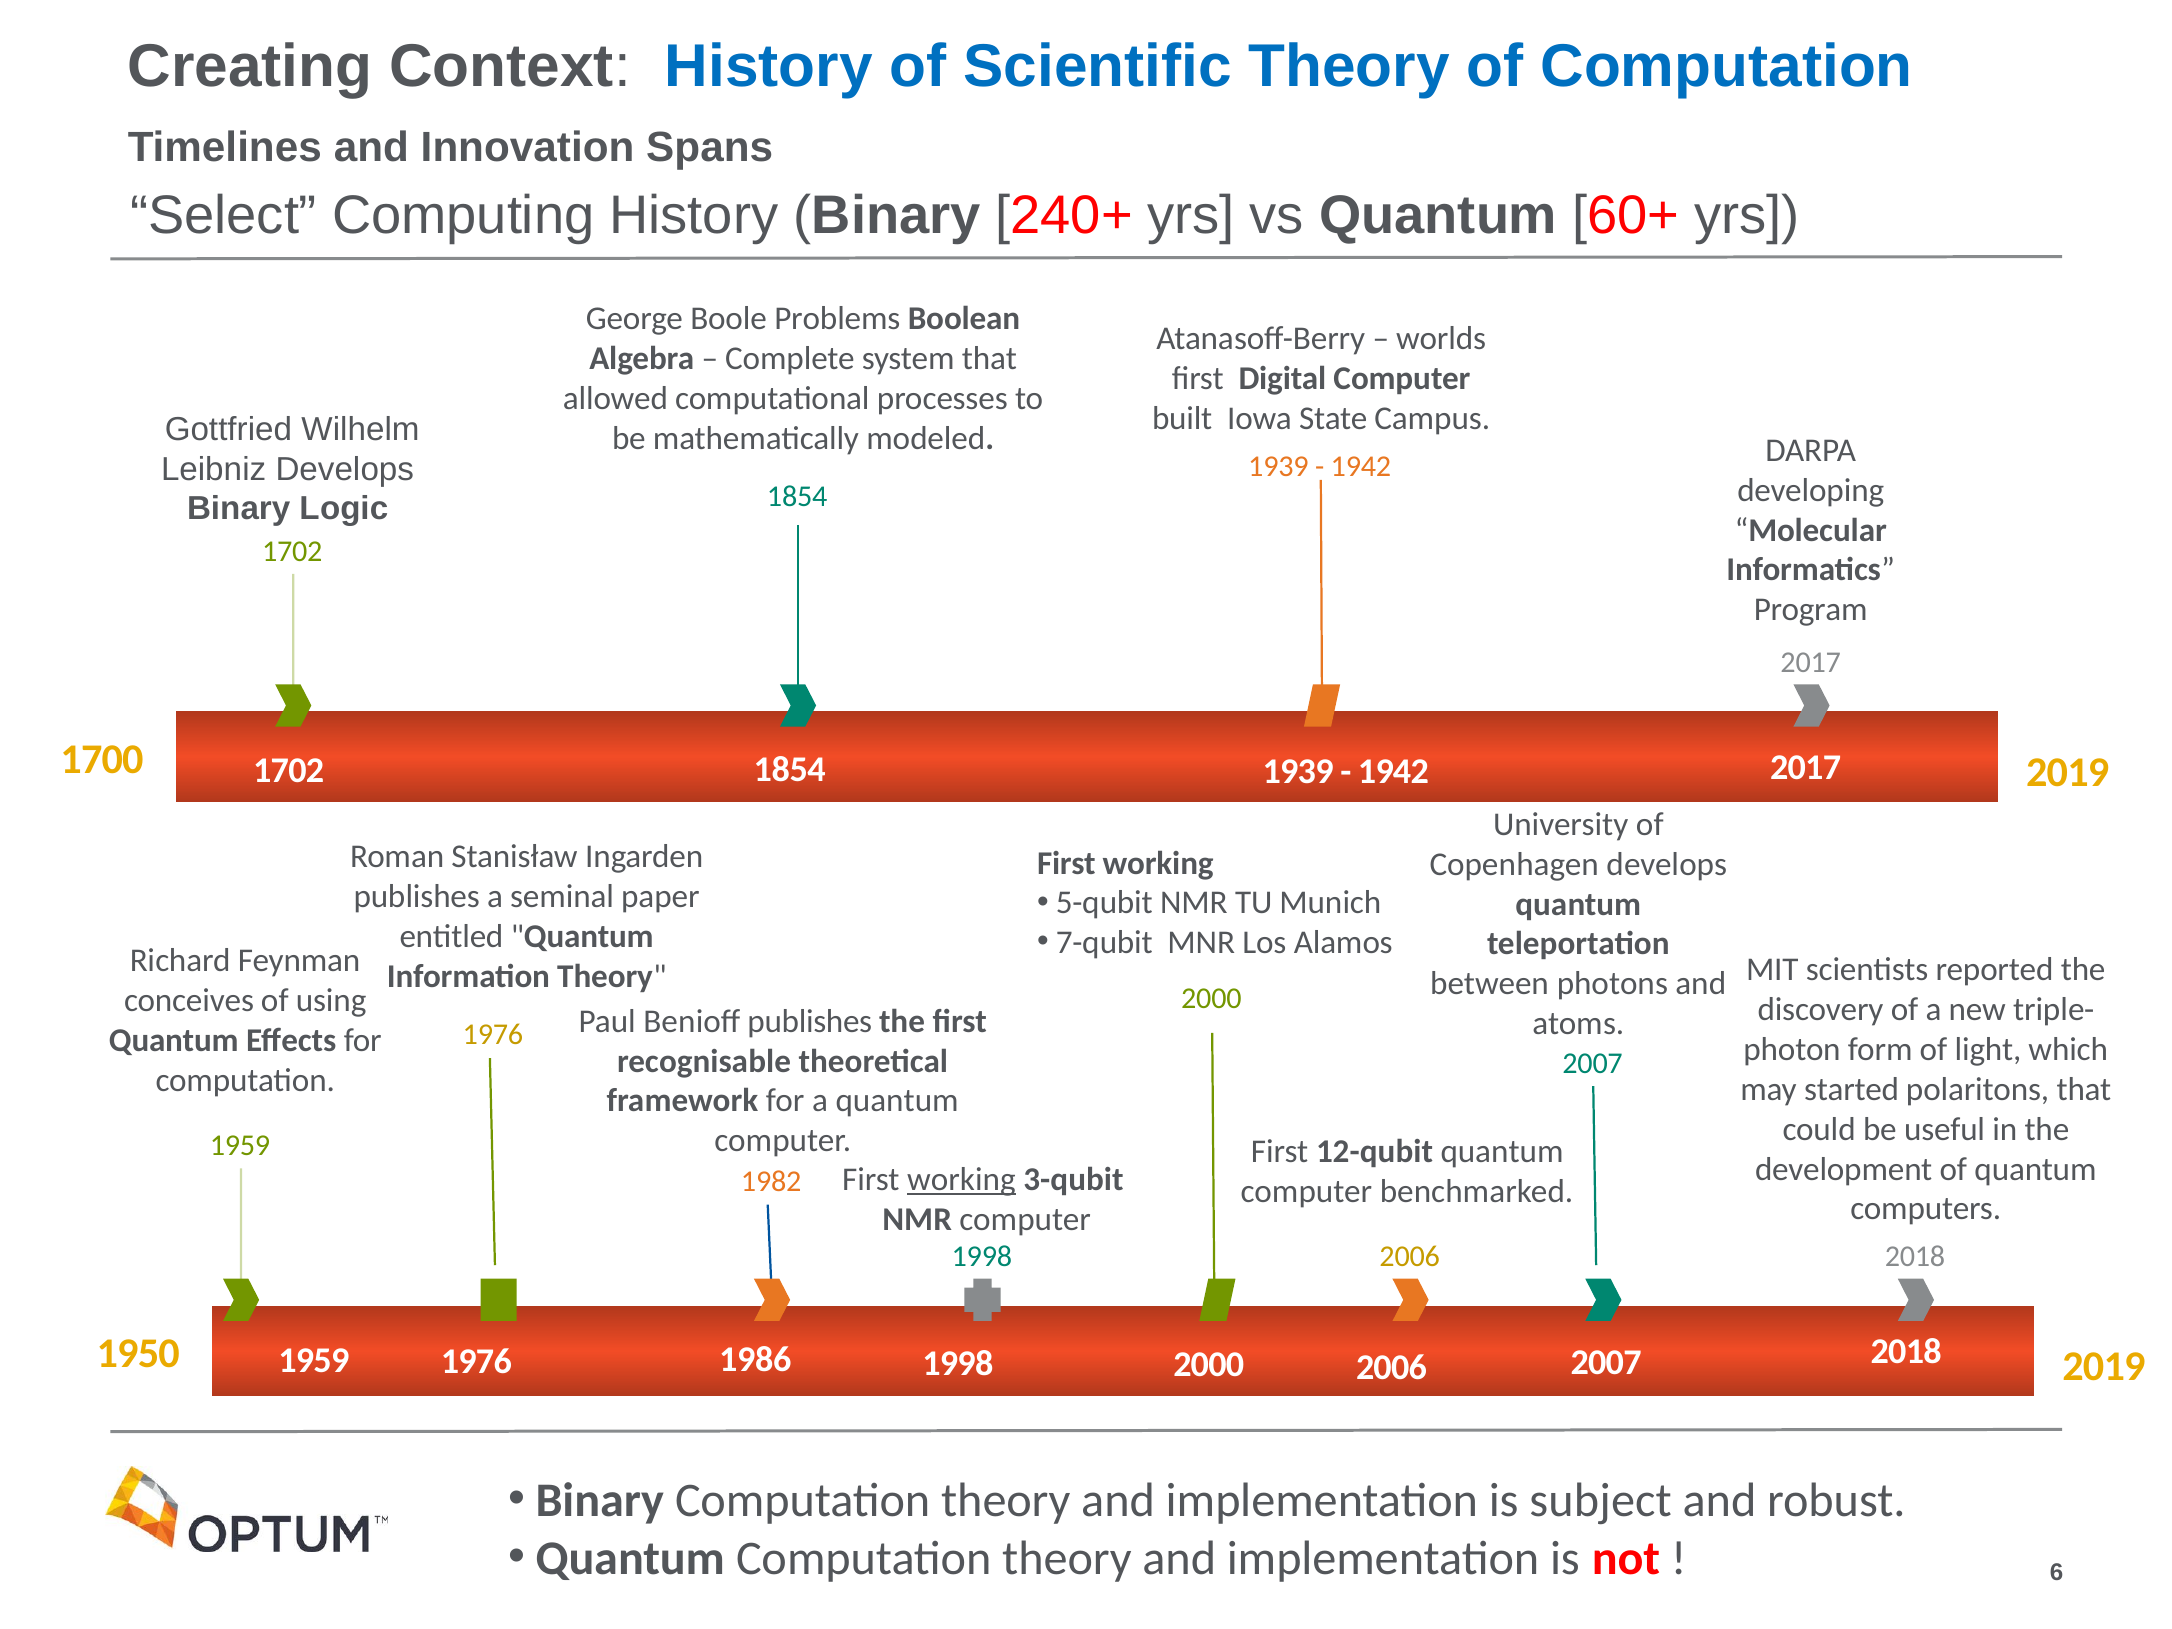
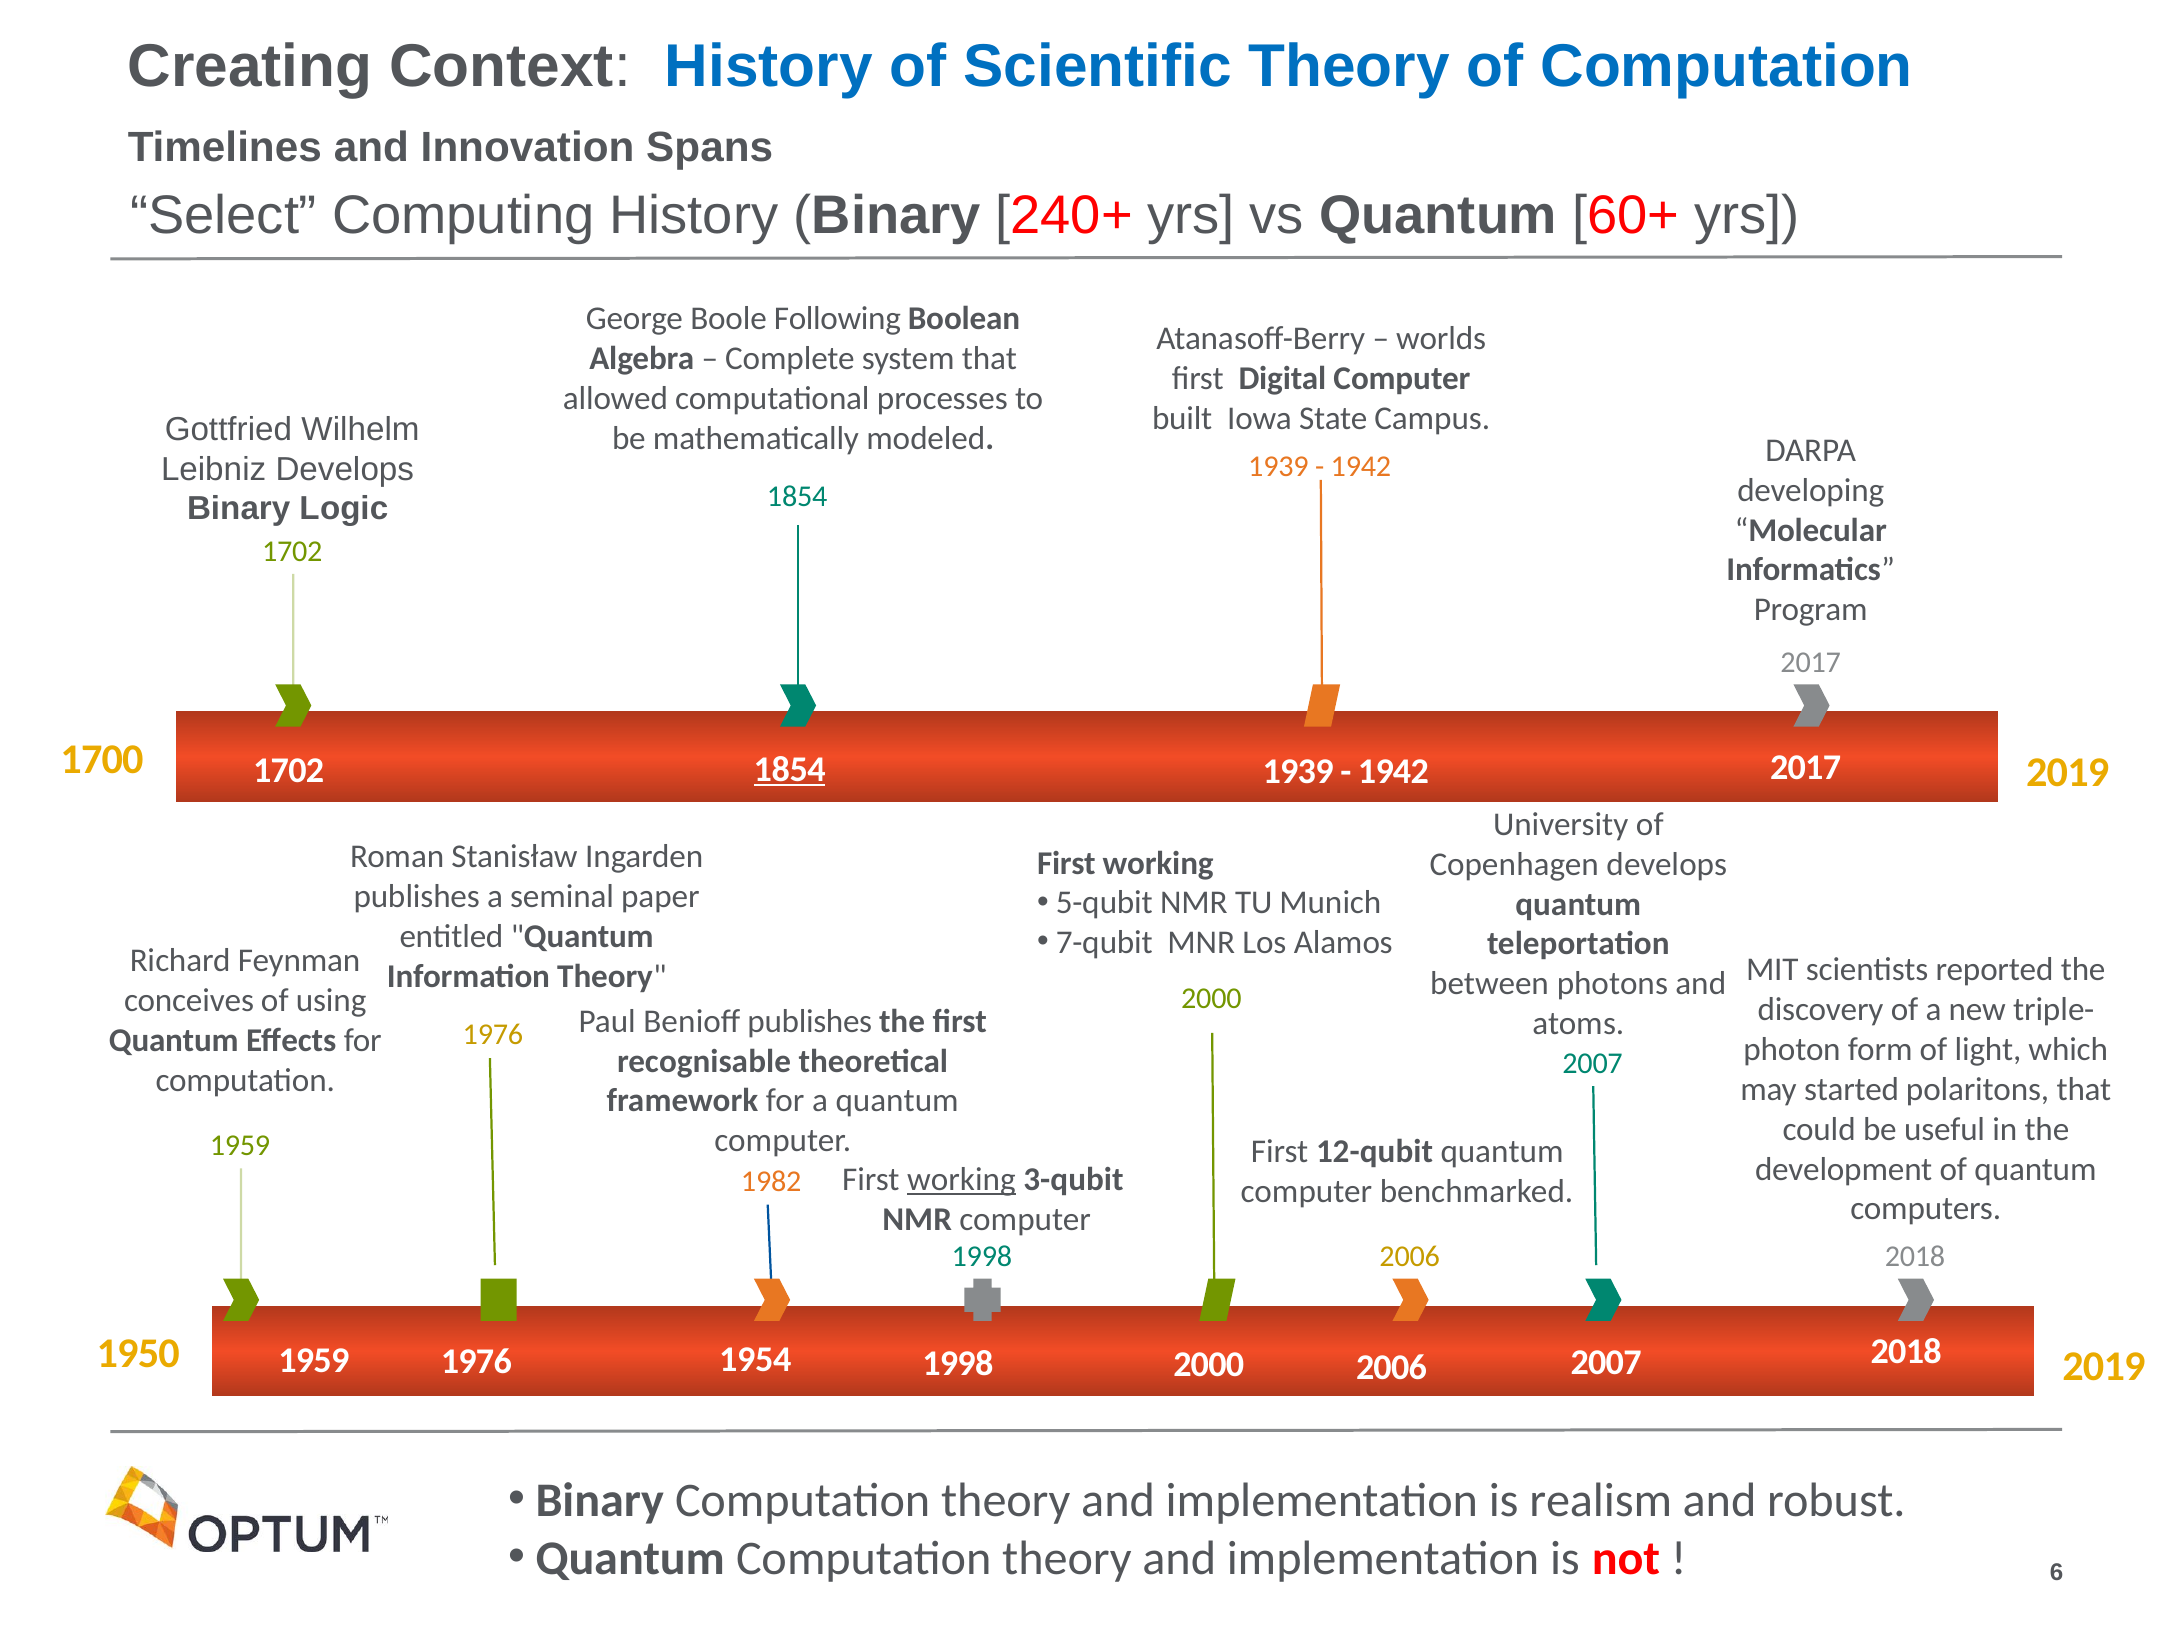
Problems: Problems -> Following (837, 319)
1854 underline: none -> present (790, 769)
1986: 1986 -> 1954 (755, 1360)
subject: subject -> realism (1601, 1501)
